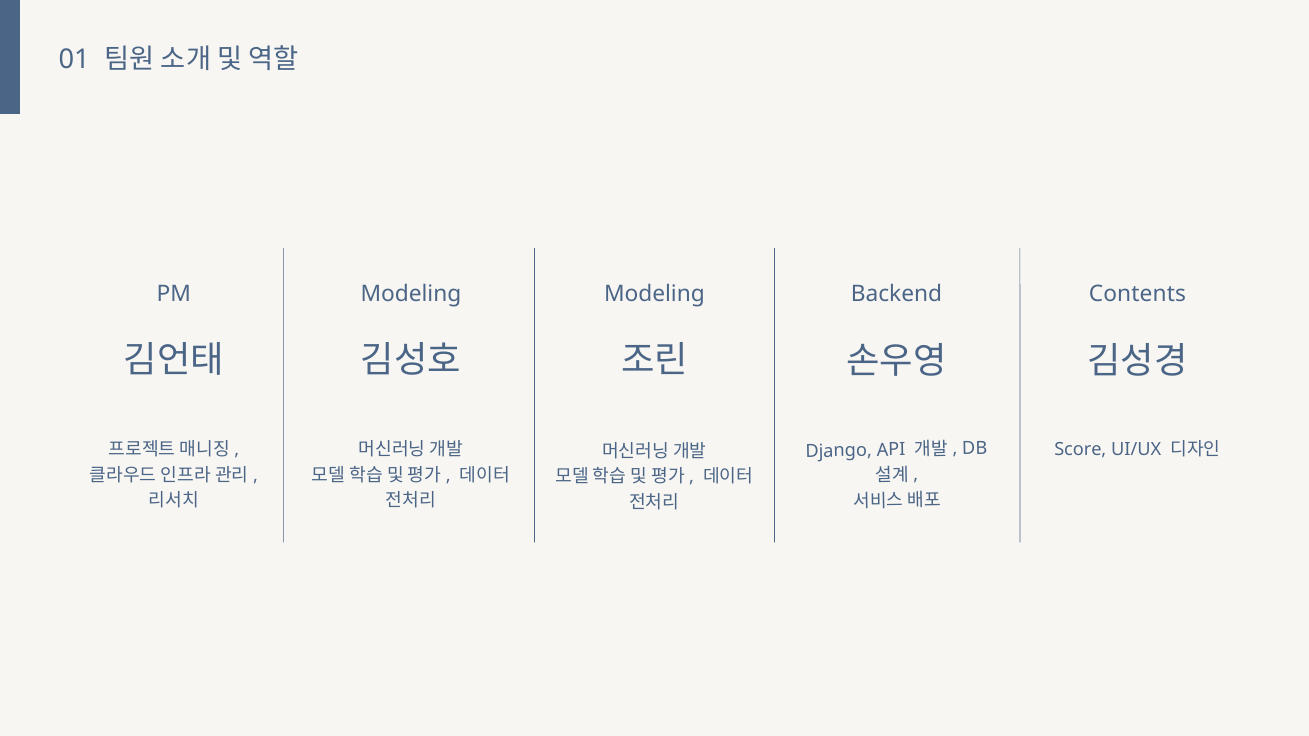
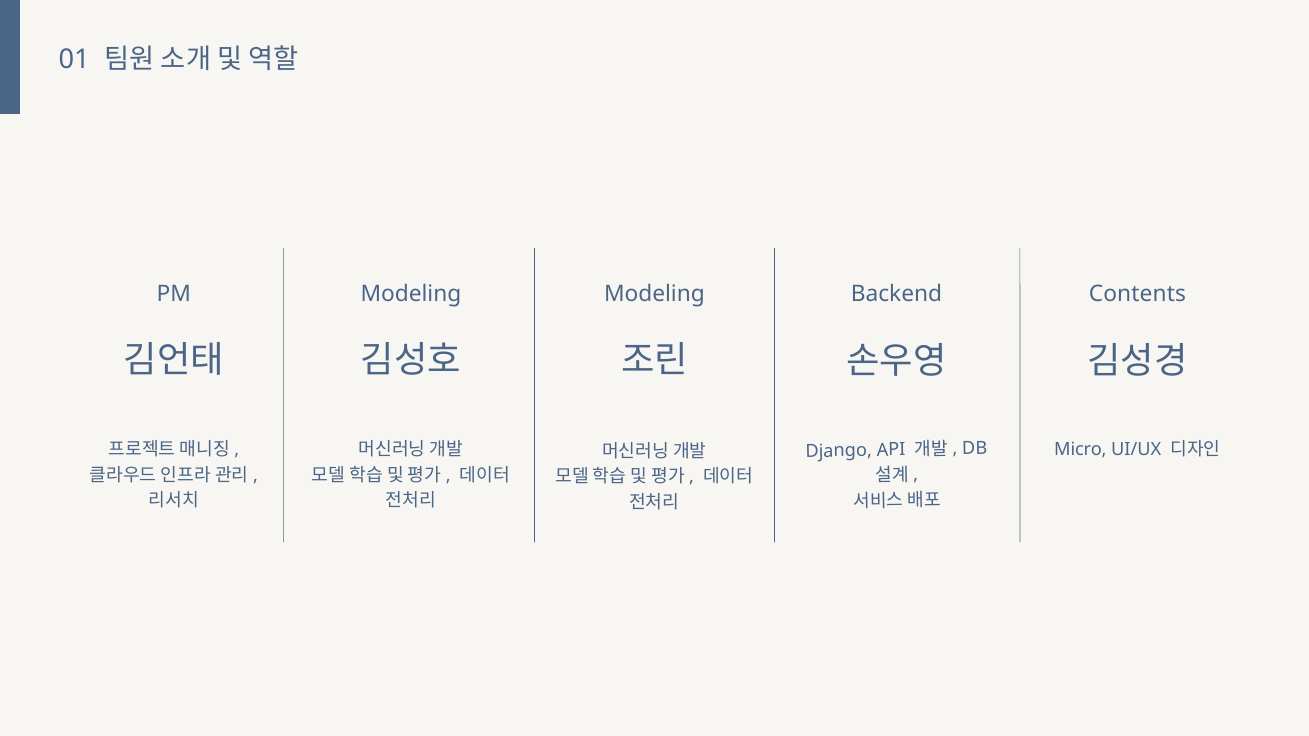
Score: Score -> Micro (1080, 450)
